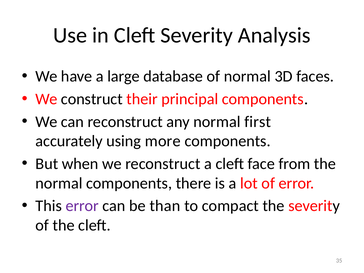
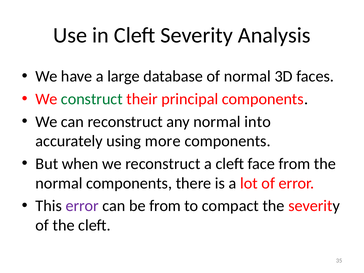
construct colour: black -> green (92, 99)
first: first -> into (258, 122)
be than: than -> from (165, 206)
